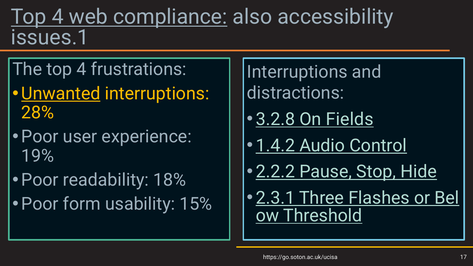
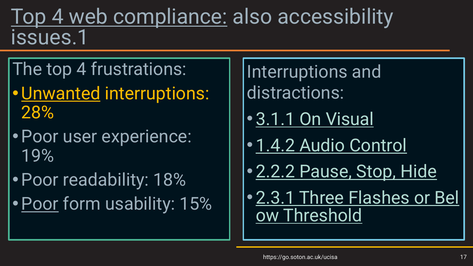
3.2.8: 3.2.8 -> 3.1.1 (275, 119)
Fields: Fields -> Visual (350, 119)
Poor underline: none -> present (40, 204)
